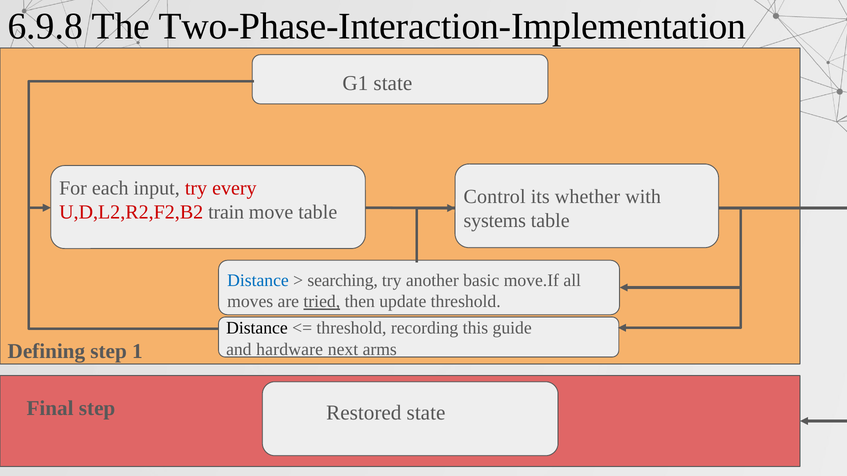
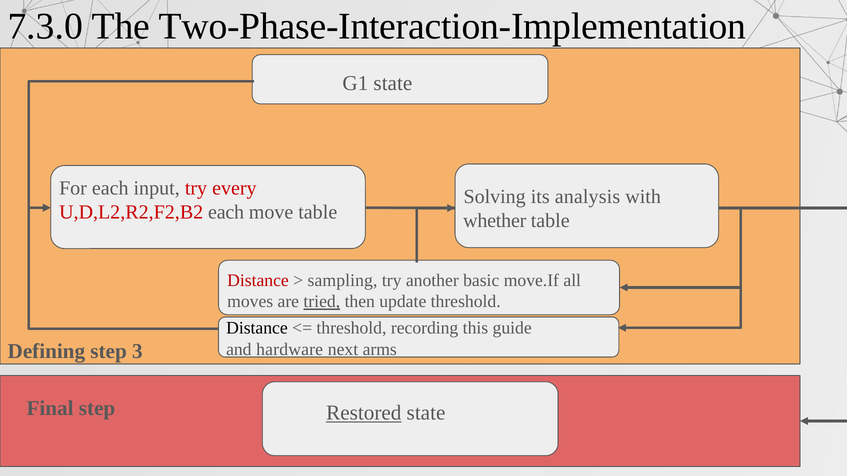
6.9.8: 6.9.8 -> 7.3.0 (45, 27)
Control: Control -> Solving (495, 197)
whether: whether -> analysis (587, 197)
U,D,L2,R2,F2,B2 train: train -> each (226, 212)
systems: systems -> whether (495, 221)
Distance colour: blue -> red (258, 281)
searching: searching -> sampling (343, 281)
1: 1 -> 3 (137, 351)
Restored underline: none -> present (364, 413)
